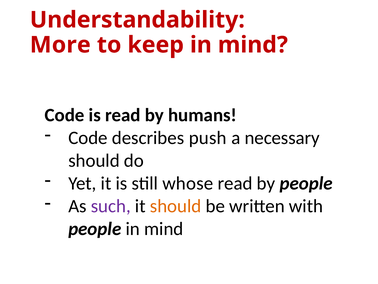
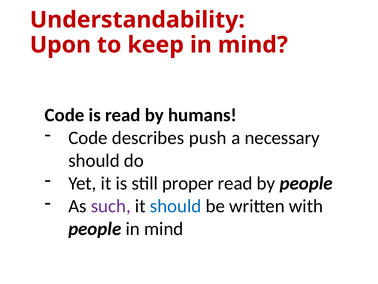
More: More -> Upon (60, 45)
whose: whose -> proper (188, 183)
should colour: orange -> blue (176, 206)
